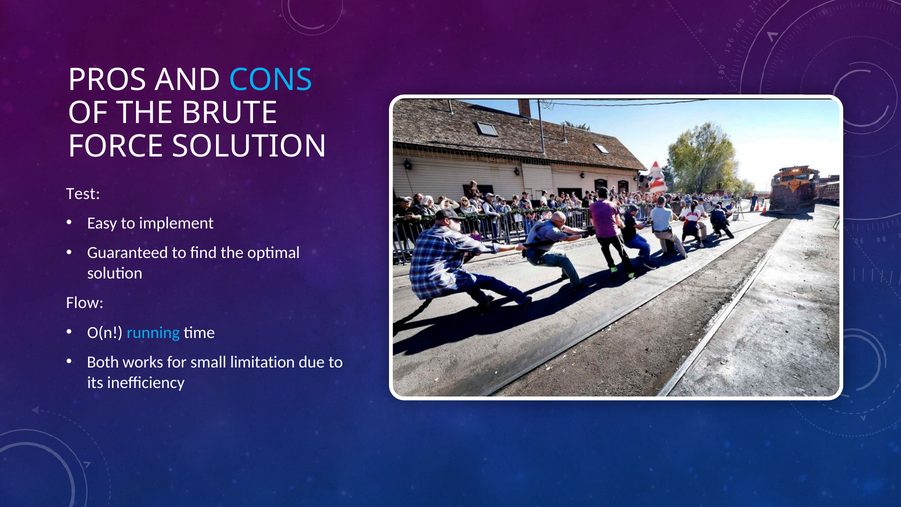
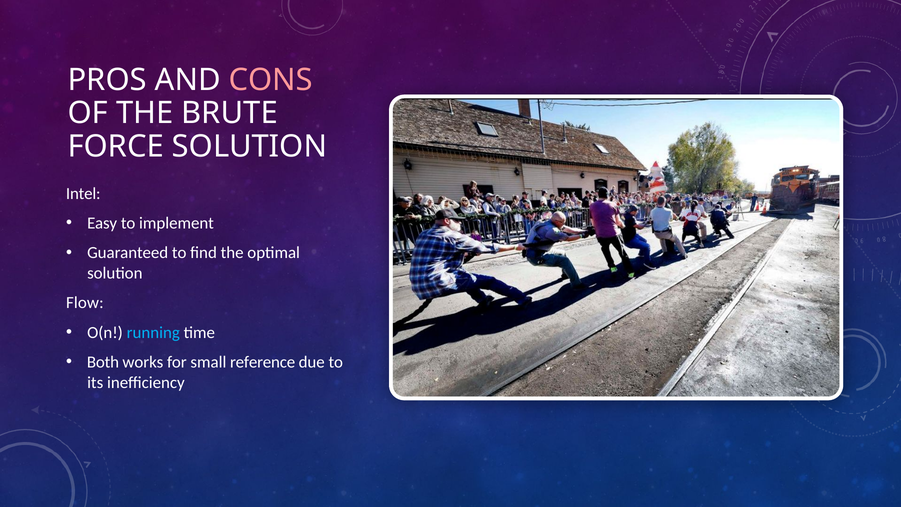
CONS colour: light blue -> pink (271, 80)
Test: Test -> Intel (83, 193)
limitation: limitation -> reference (263, 362)
